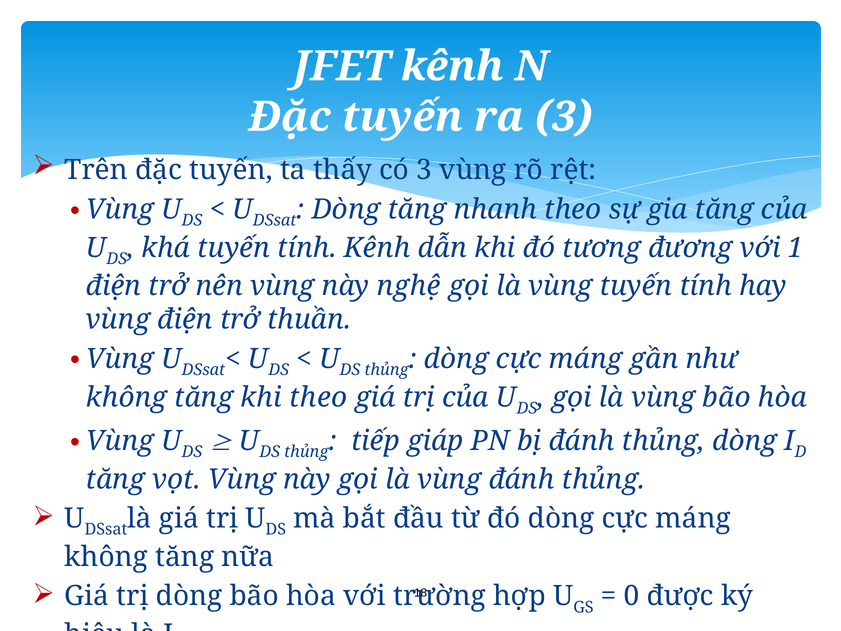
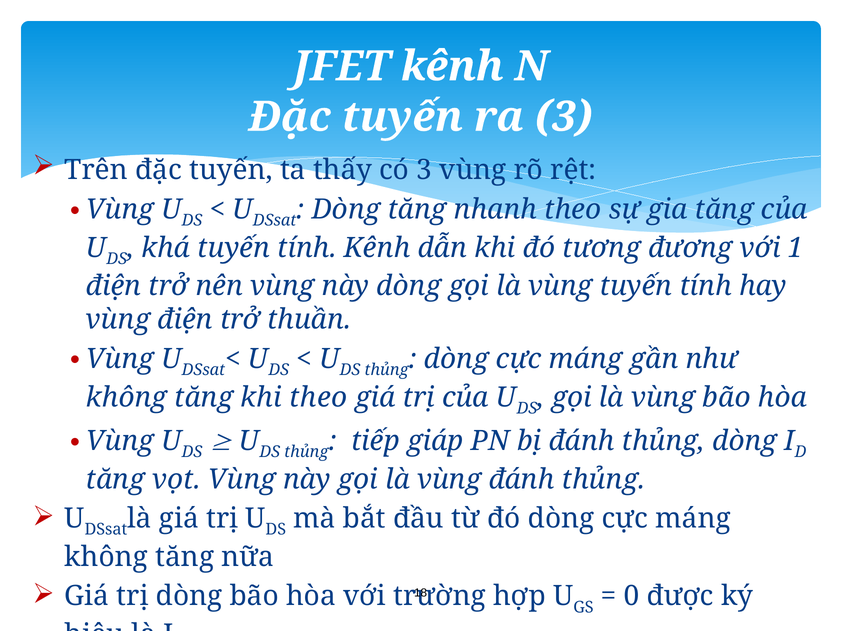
này nghệ: nghệ -> dòng (409, 286)
